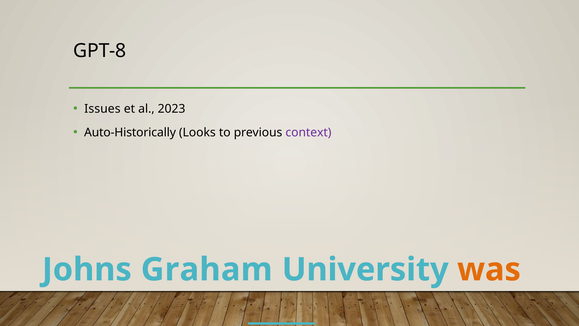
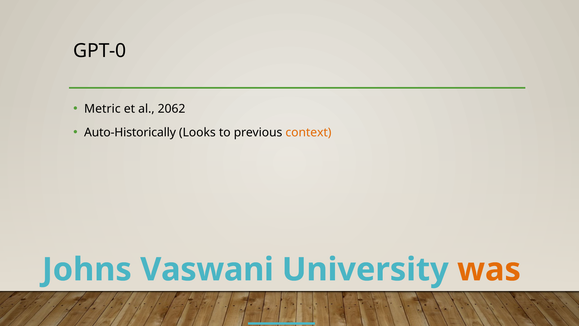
GPT-8: GPT-8 -> GPT-0 (100, 51)
Issues: Issues -> Metric (102, 109)
2023: 2023 -> 2062 (172, 109)
context colour: purple -> orange (308, 132)
Graham: Graham -> Vaswani (207, 269)
